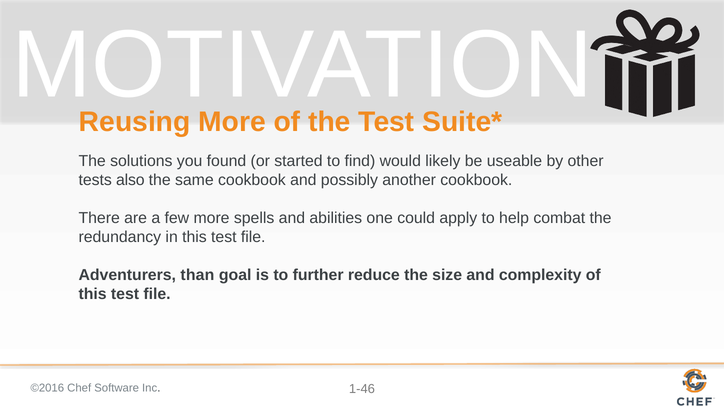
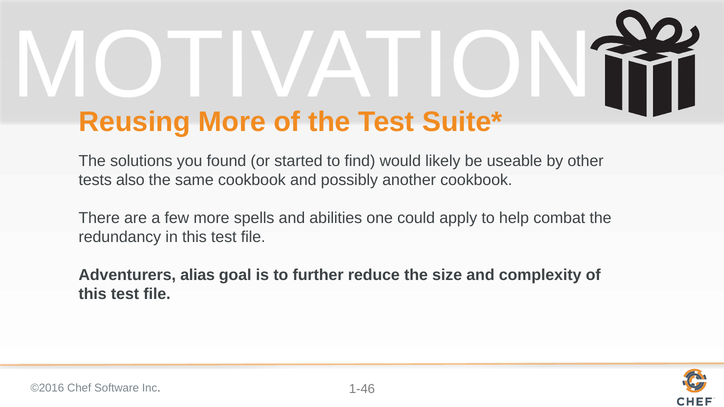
than: than -> alias (198, 275)
